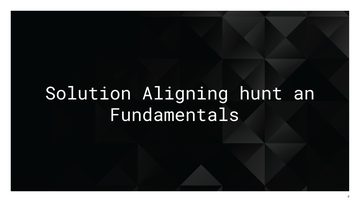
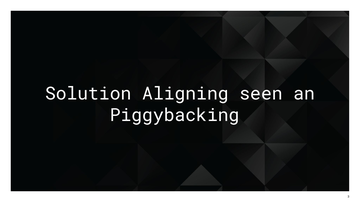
hunt: hunt -> seen (261, 94)
Fundamentals: Fundamentals -> Piggybacking (175, 115)
